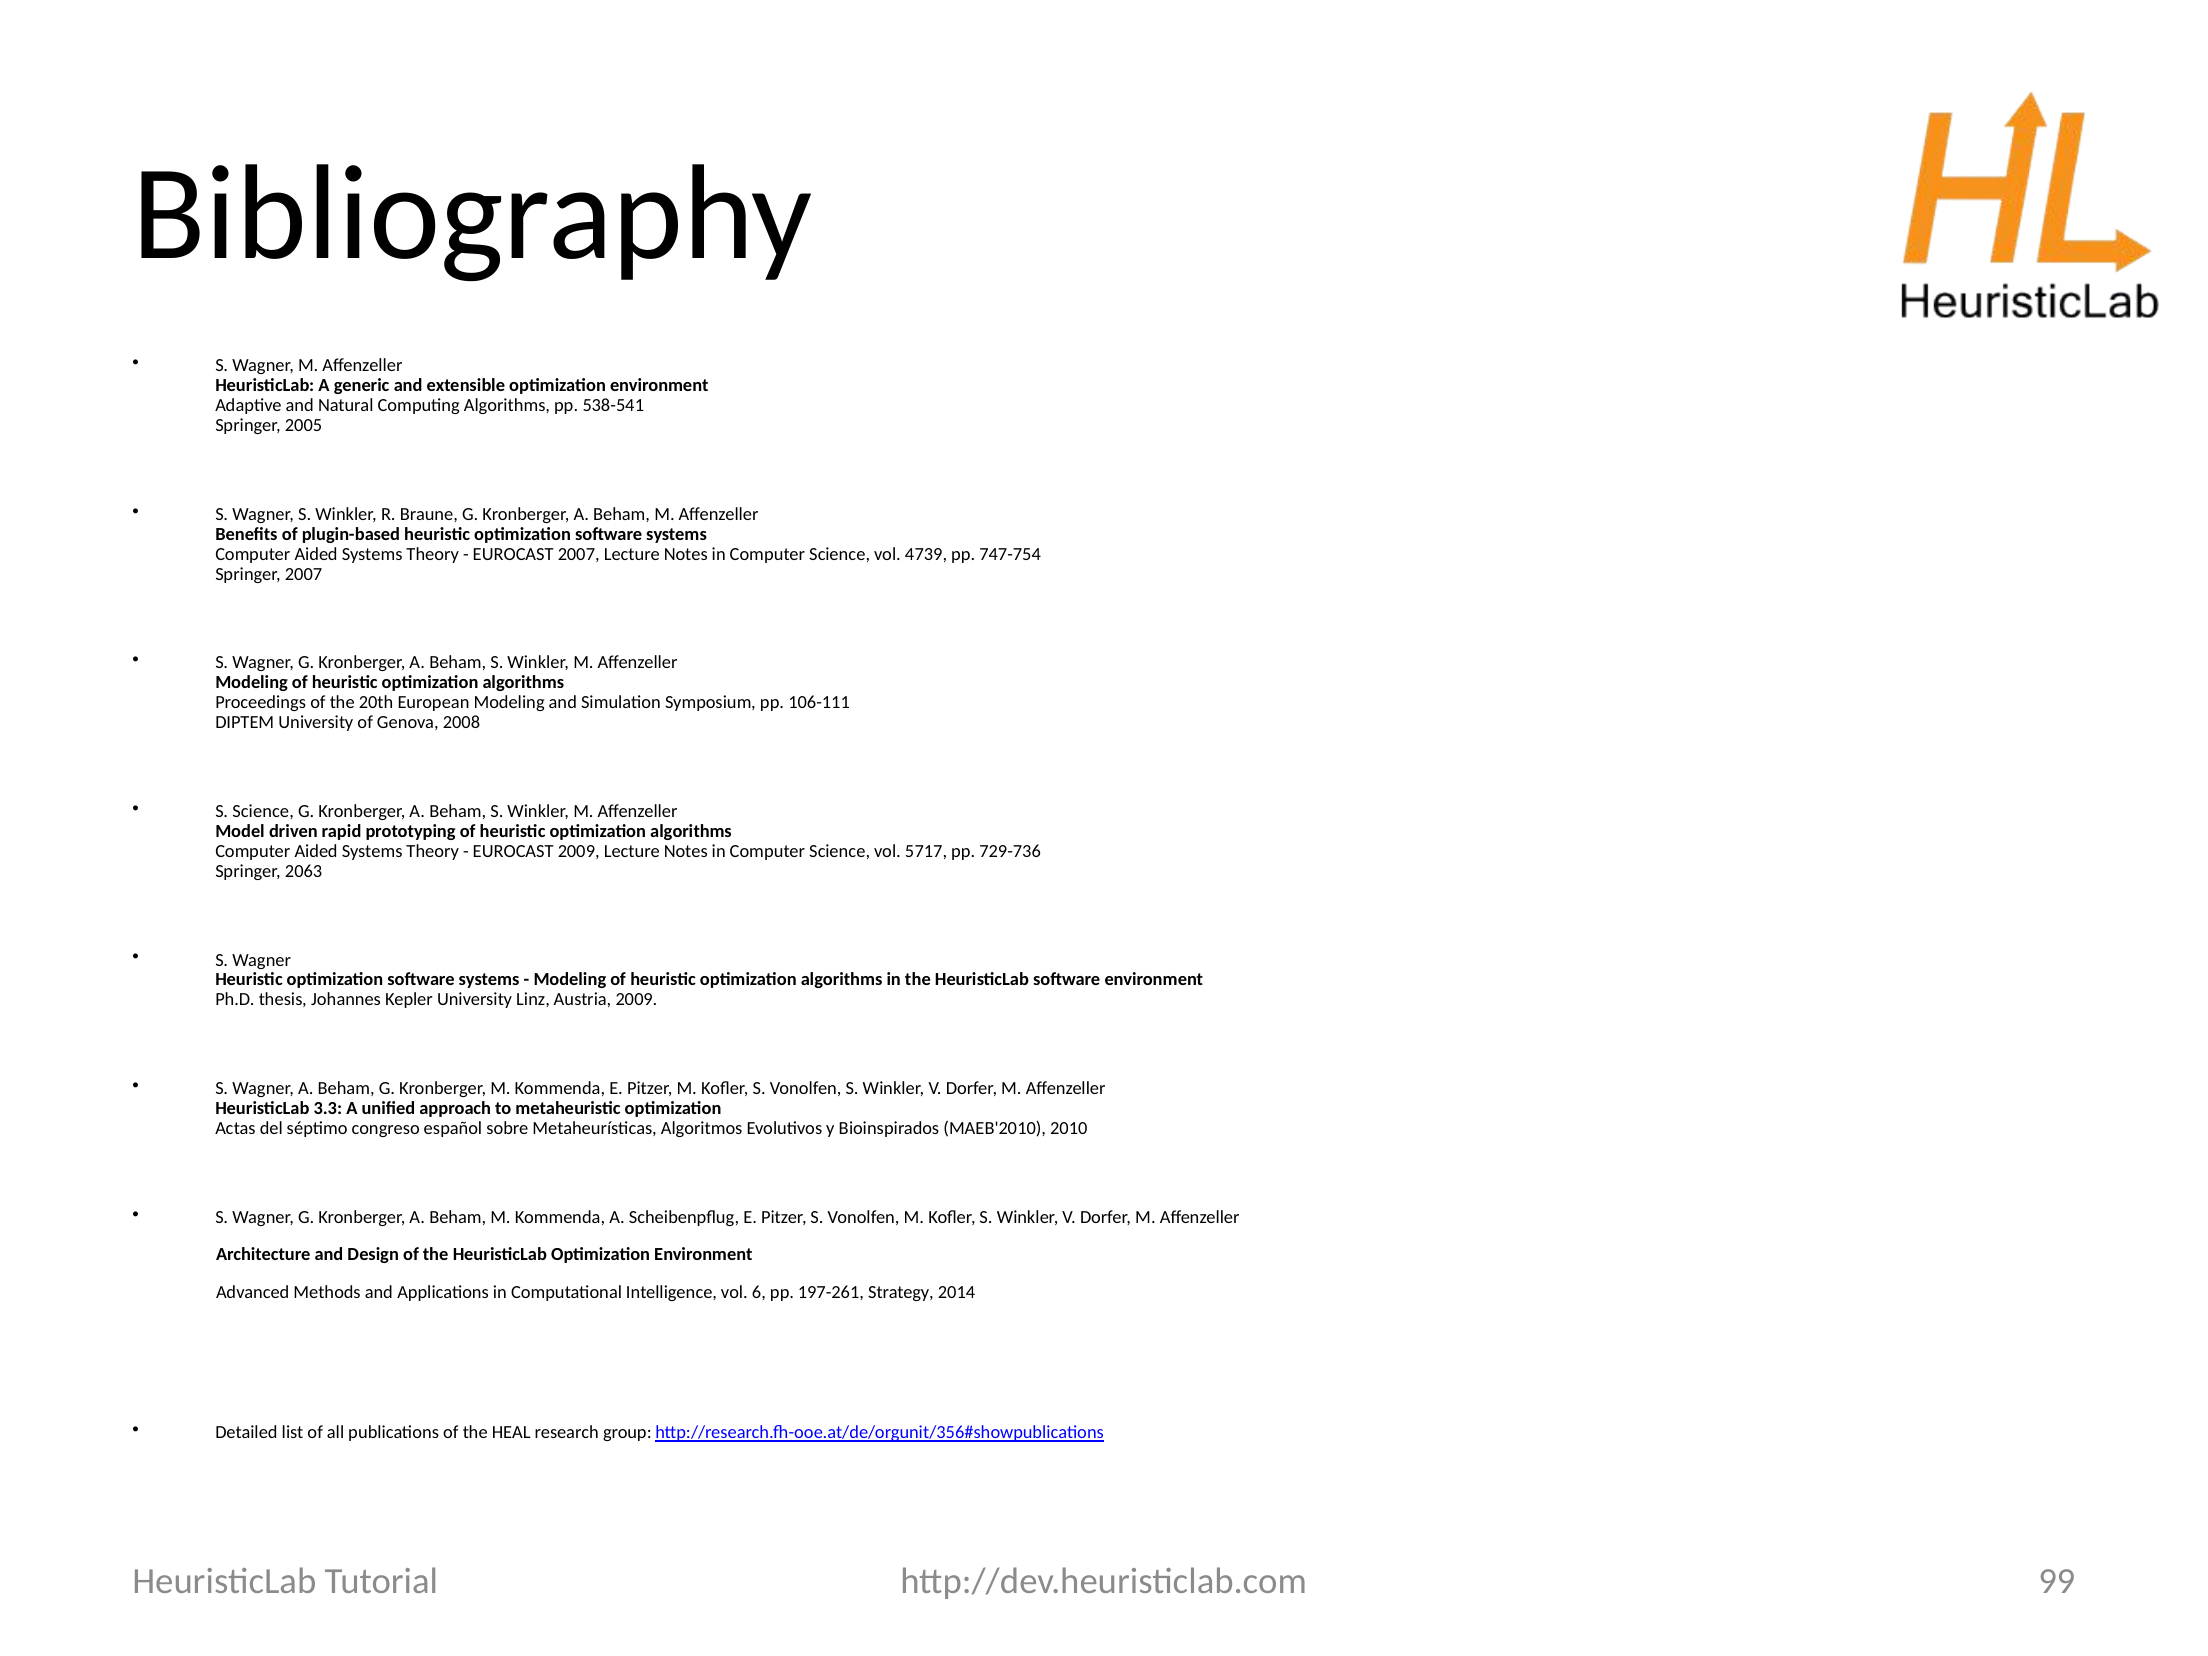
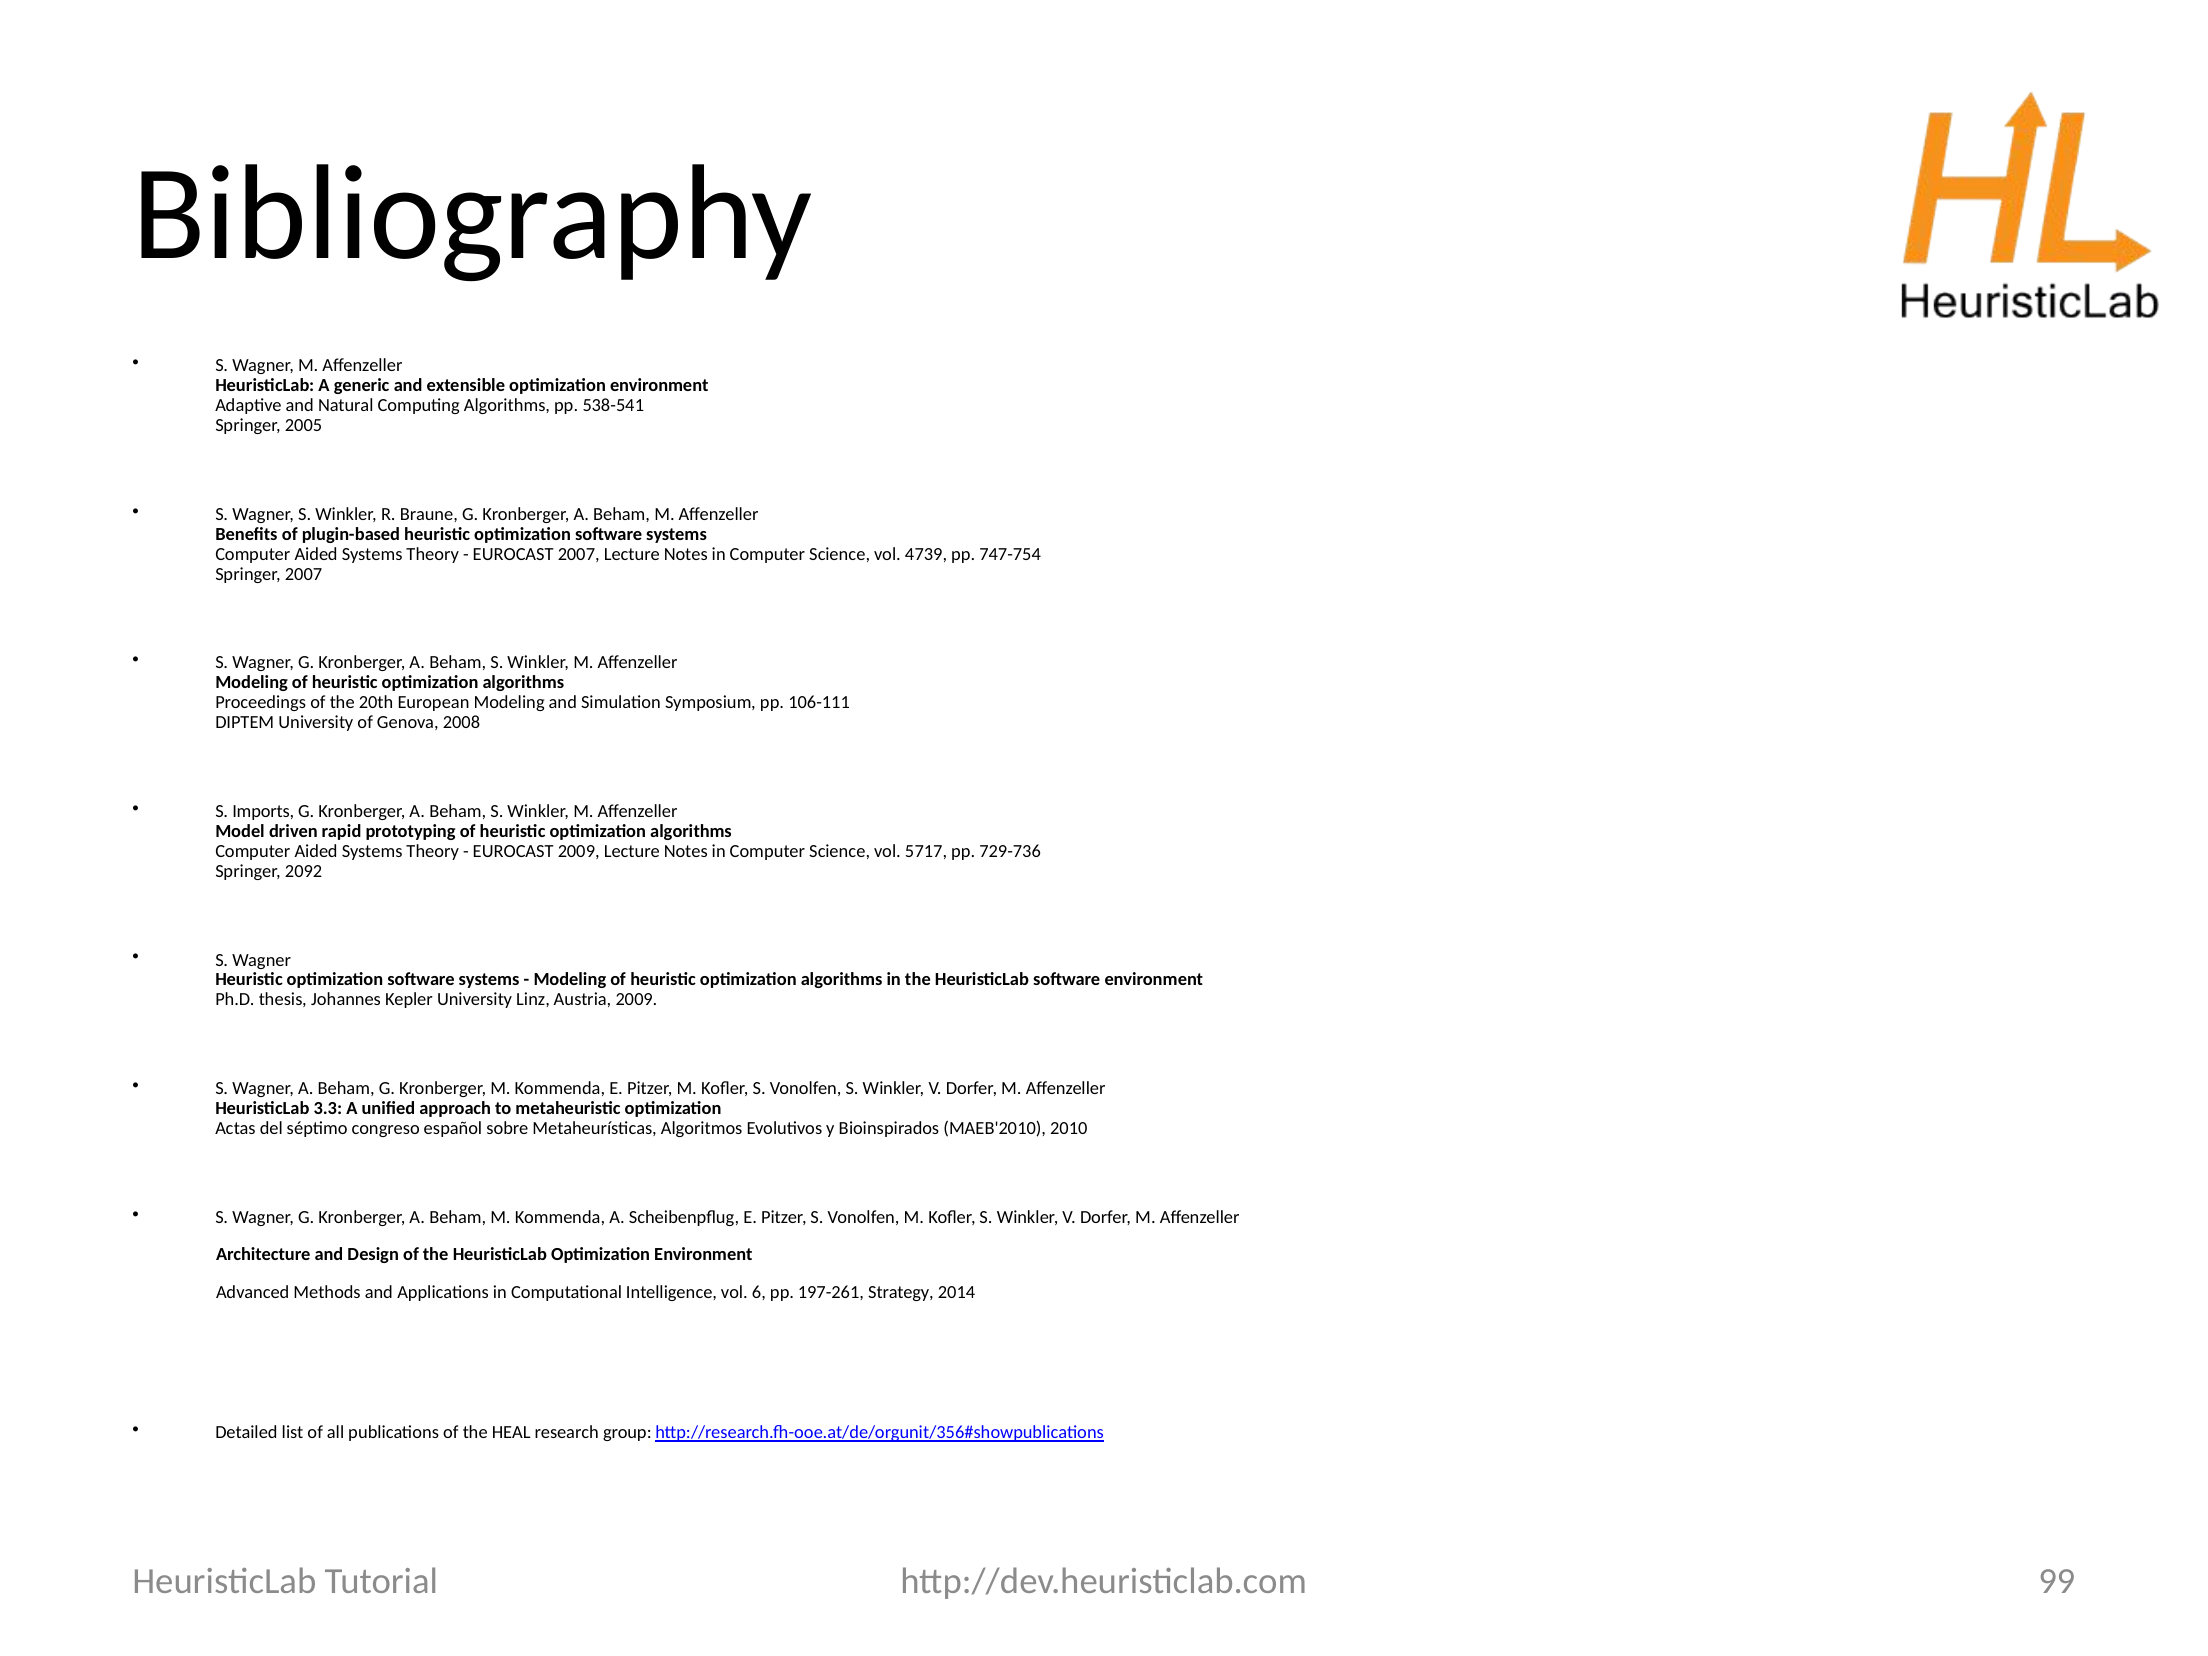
S Science: Science -> Imports (263, 811)
2063: 2063 -> 2092 (304, 871)
